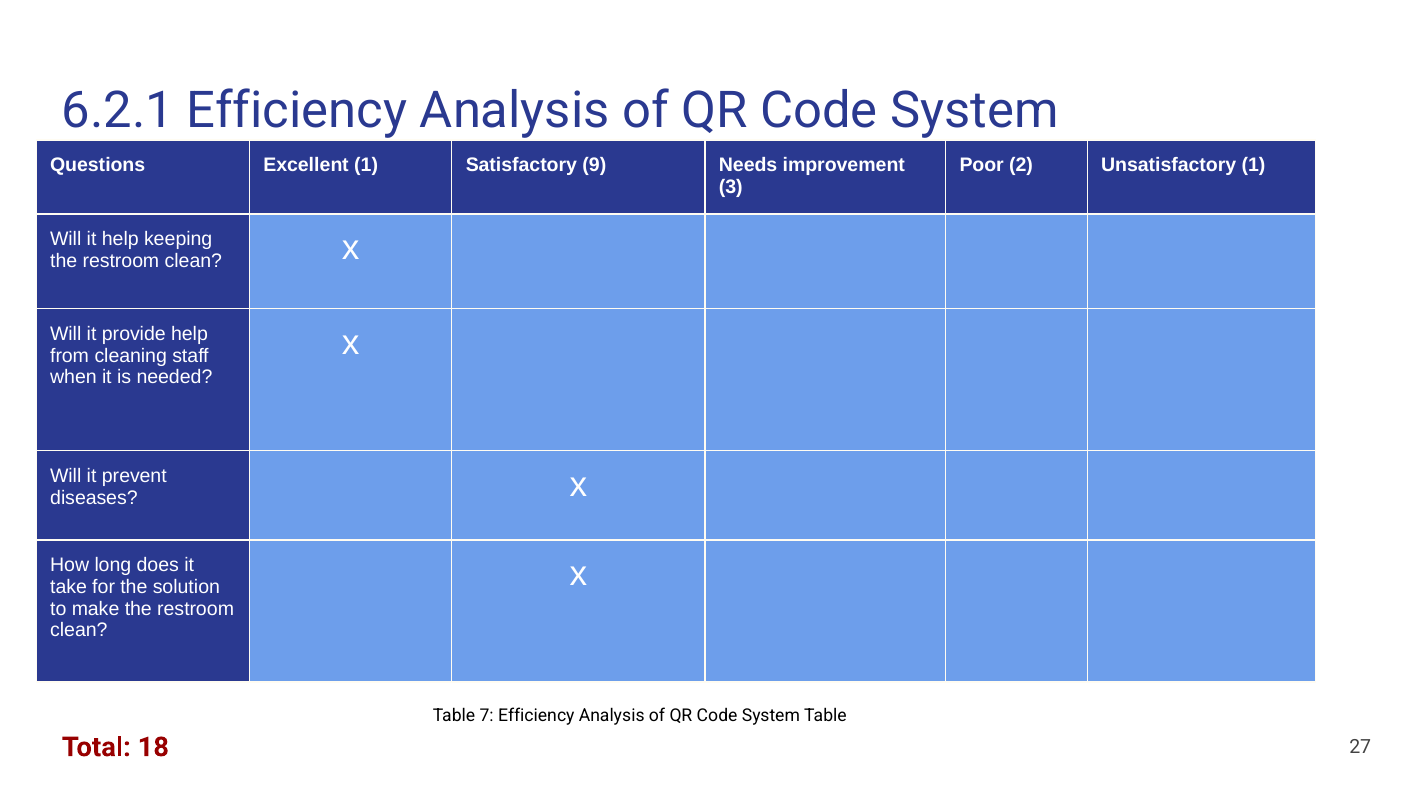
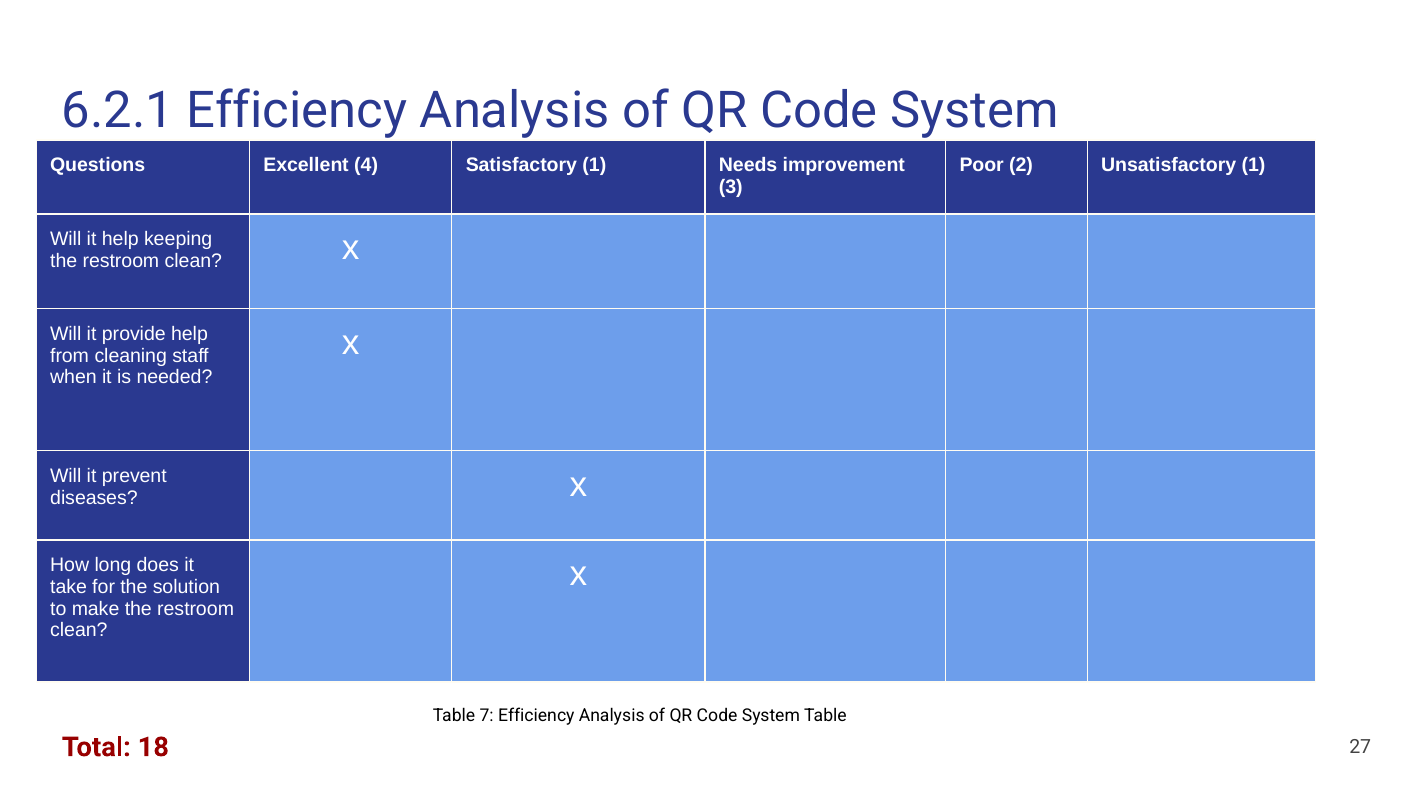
Excellent 1: 1 -> 4 (366, 165)
Satisfactory 9: 9 -> 1 (594, 165)
